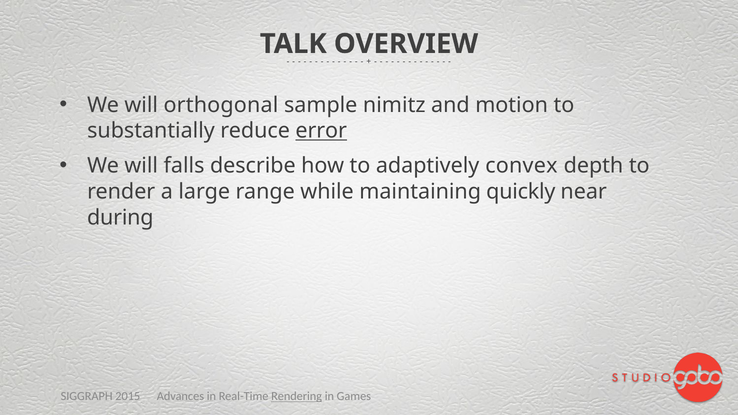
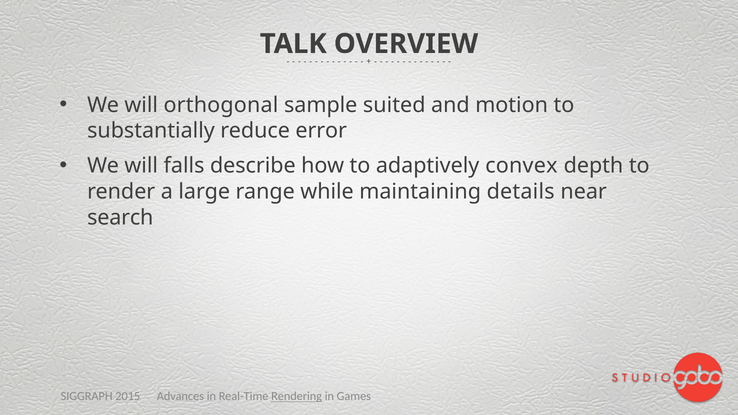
nimitz: nimitz -> suited (394, 105)
error underline: present -> none (321, 131)
quickly: quickly -> details (521, 192)
during: during -> search (120, 218)
